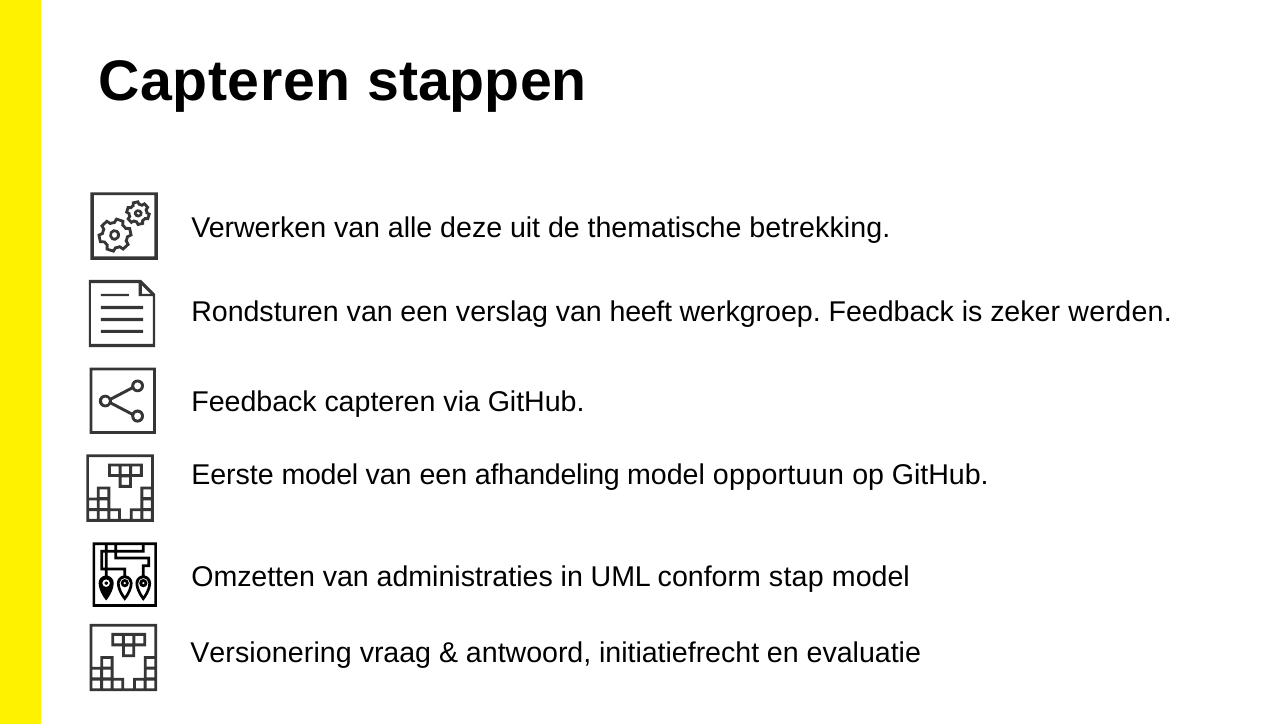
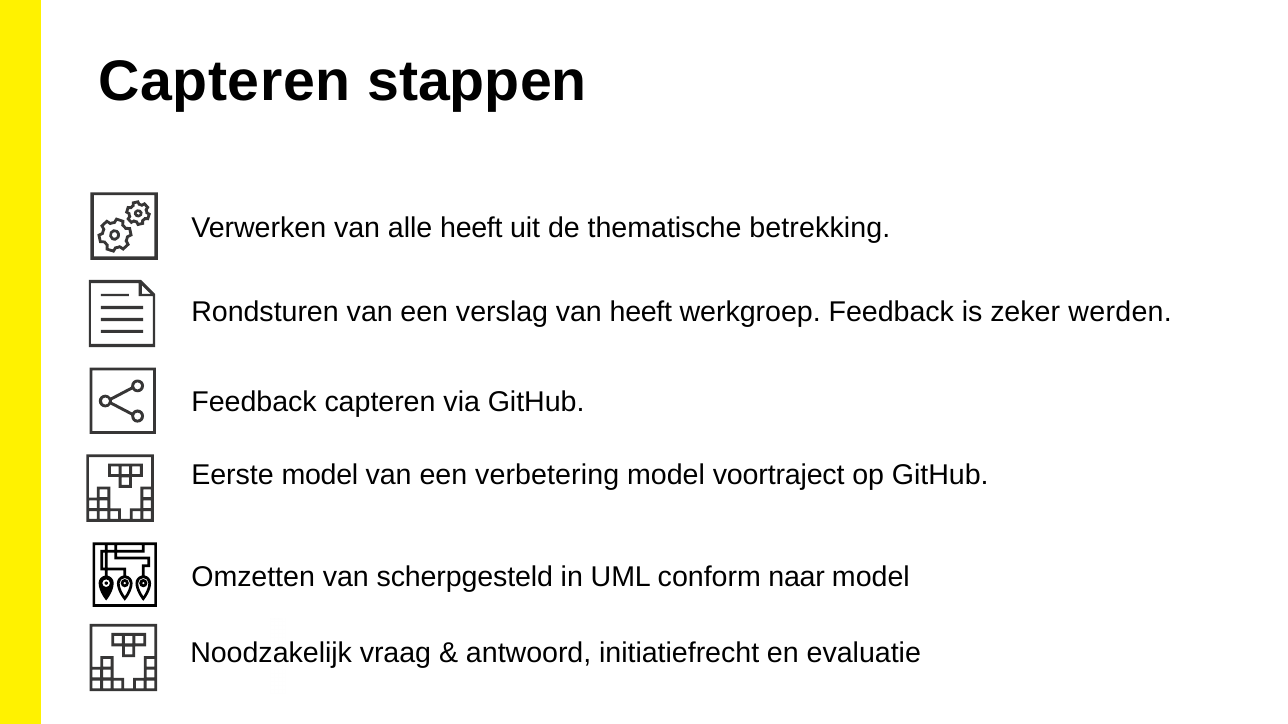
alle deze: deze -> heeft (471, 228)
afhandeling: afhandeling -> verbetering (547, 476)
opportuun: opportuun -> voortraject (779, 476)
administraties: administraties -> scherpgesteld (465, 578)
stap: stap -> naar (797, 578)
Versionering: Versionering -> Noodzakelijk (271, 654)
